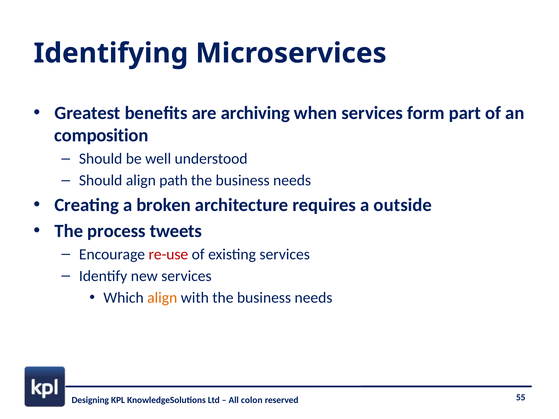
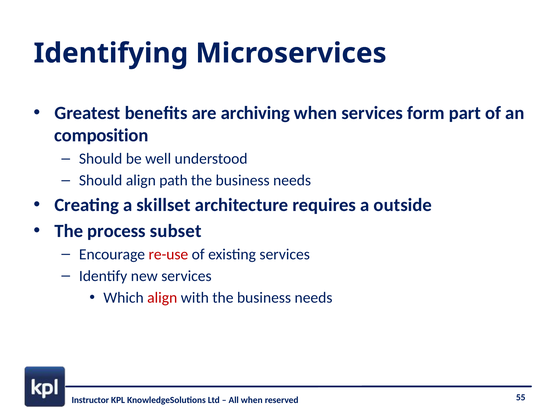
broken: broken -> skillset (163, 205)
tweets: tweets -> subset (176, 231)
align colour: orange -> red (162, 298)
Designing: Designing -> Instructor (90, 400)
All colon: colon -> when (252, 400)
